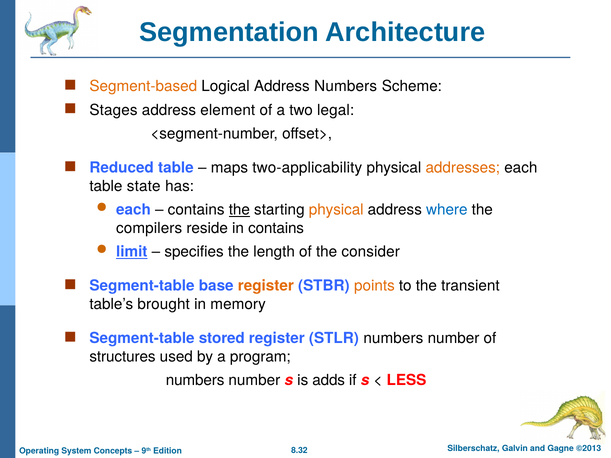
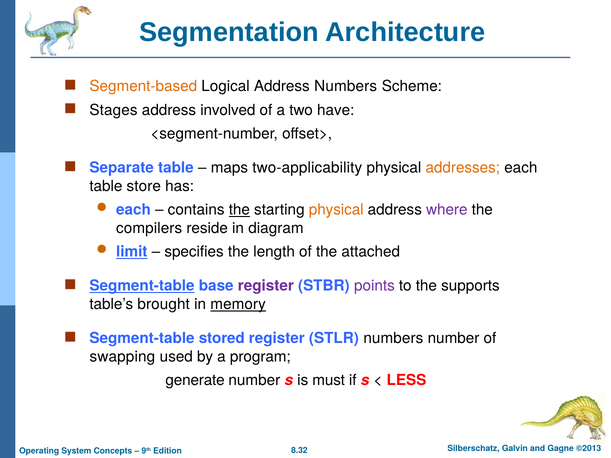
element: element -> involved (228, 110)
legal: legal -> have (336, 110)
Reduced: Reduced -> Separate (122, 168)
state: state -> store (144, 186)
where colour: blue -> purple (447, 210)
in contains: contains -> diagram (276, 228)
consider: consider -> attached (371, 252)
Segment-table underline: none -> present (142, 286)
register colour: orange -> purple (266, 286)
points colour: orange -> purple (374, 286)
transient: transient -> supports (470, 286)
memory underline: none -> present (238, 304)
structures: structures -> swapping (122, 357)
numbers: numbers -> generate (195, 381)
adds: adds -> must (329, 381)
